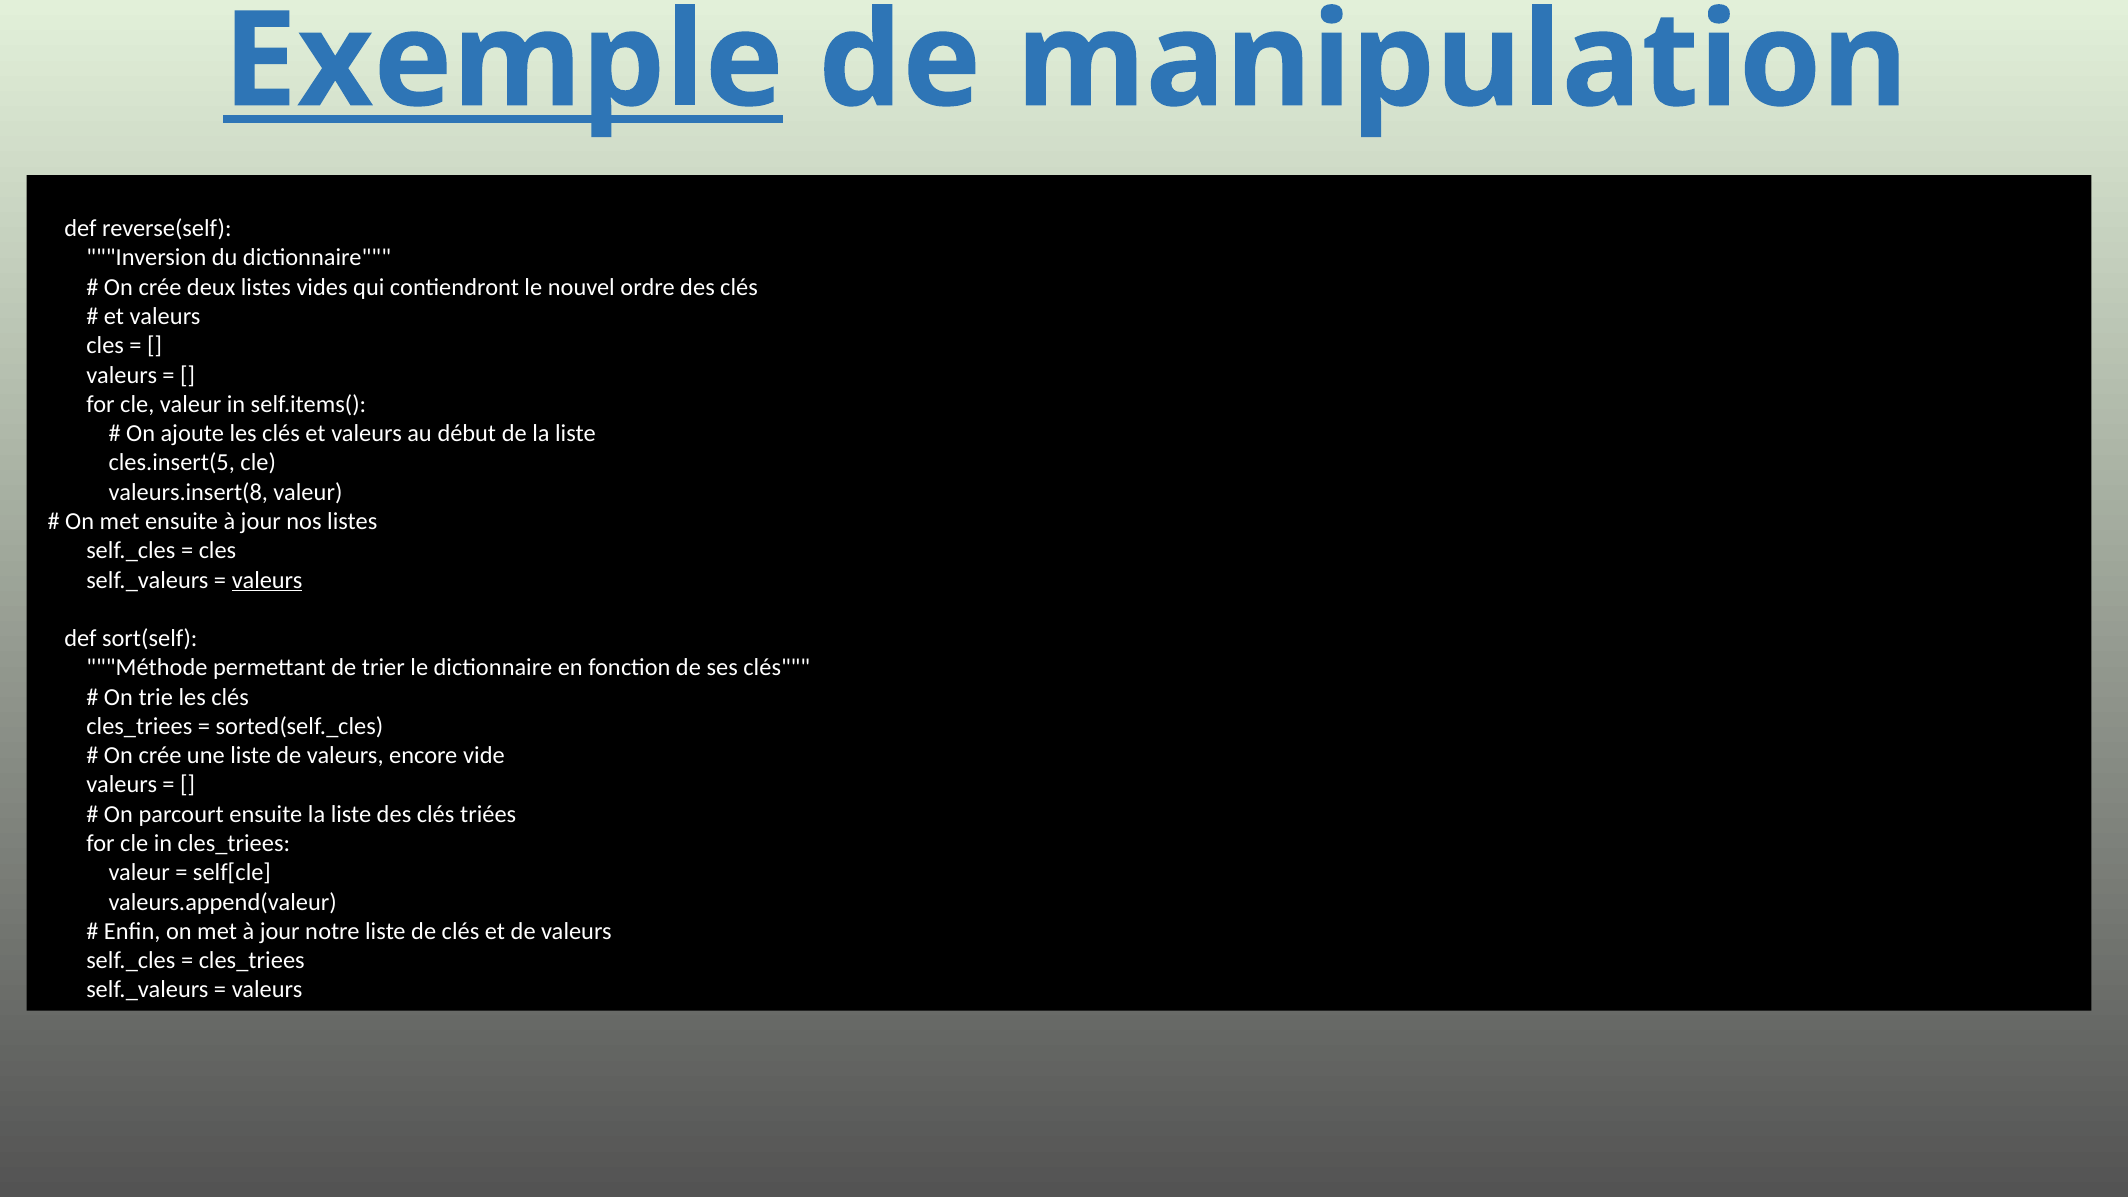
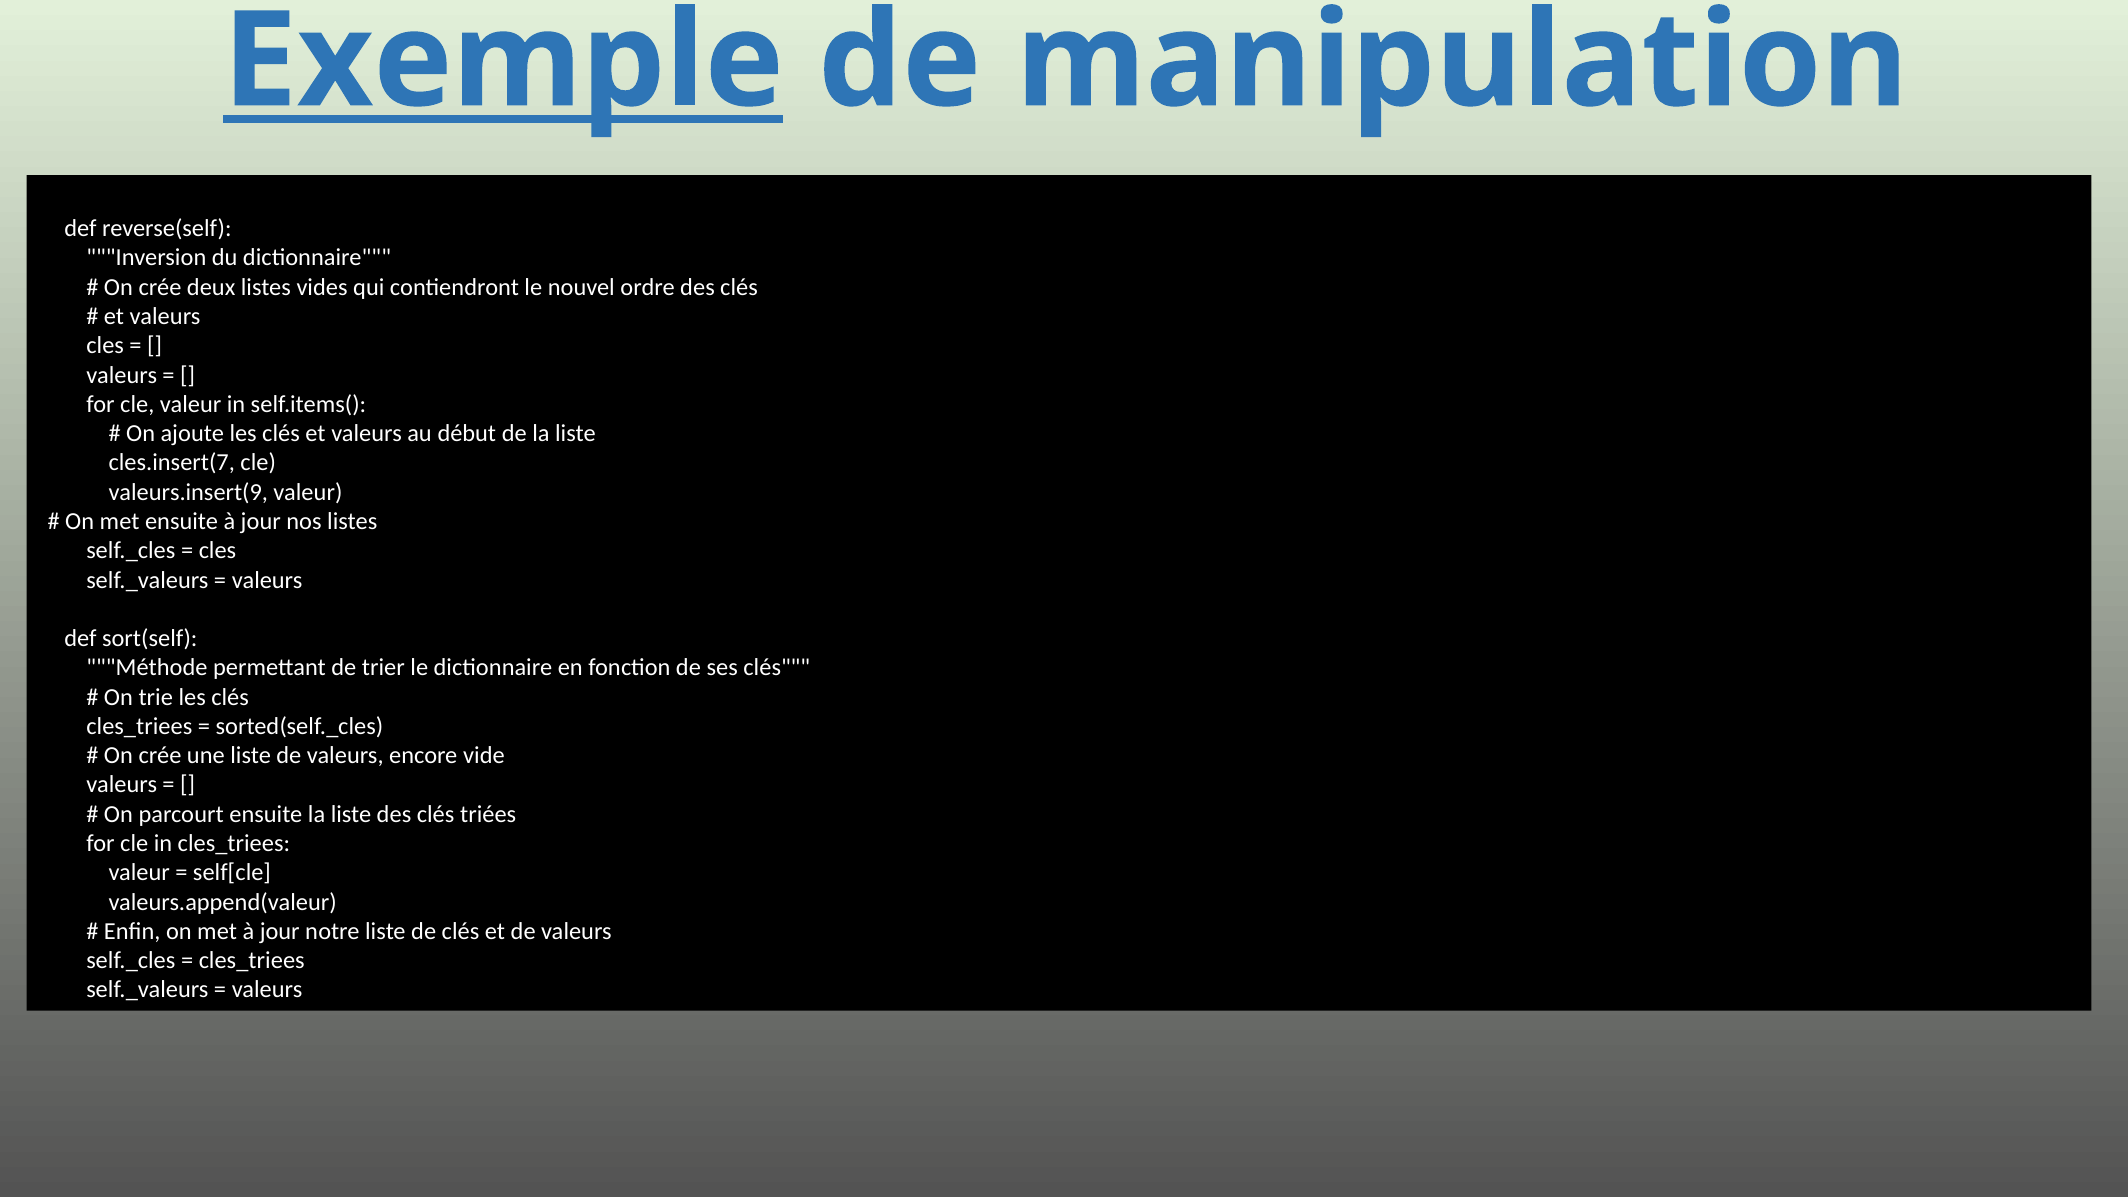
cles.insert(5: cles.insert(5 -> cles.insert(7 (172, 463)
valeurs.insert(8: valeurs.insert(8 -> valeurs.insert(9 (188, 492)
valeurs underline: present -> none (267, 580)
